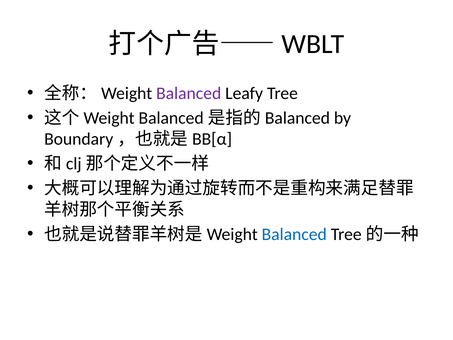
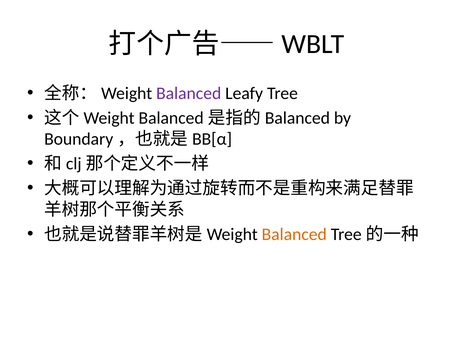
Balanced colour: blue -> orange (294, 234)
